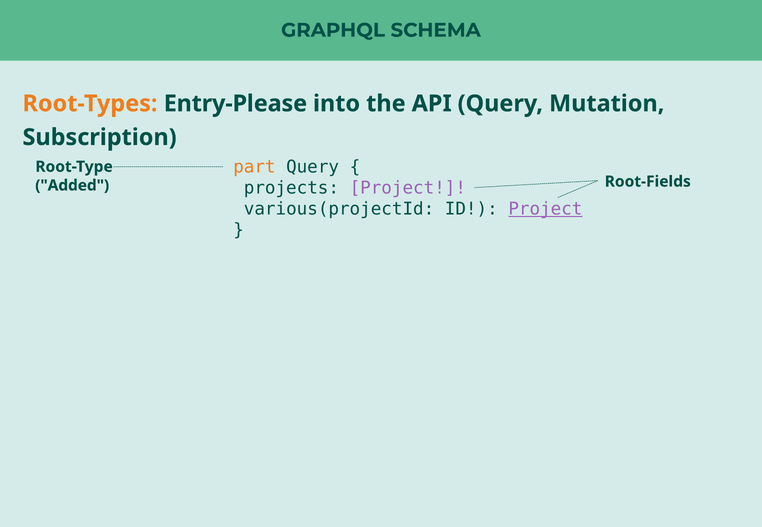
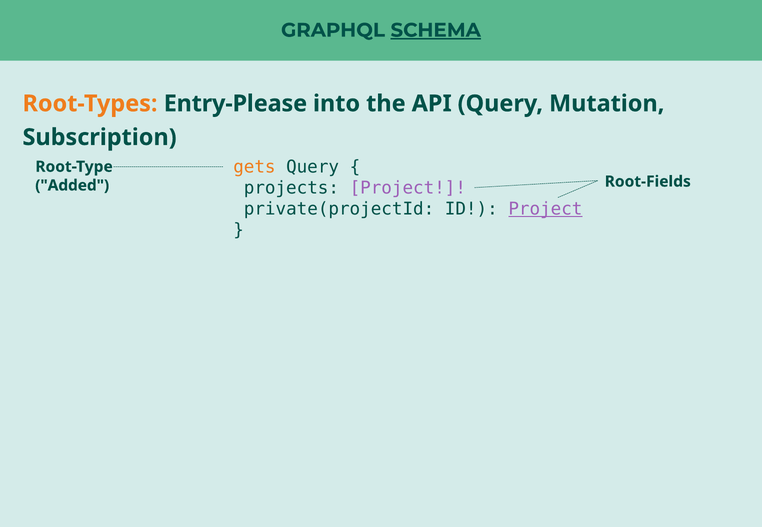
SCHEMA underline: none -> present (436, 30)
part: part -> gets (254, 167)
various(projectId: various(projectId -> private(projectId (339, 209)
